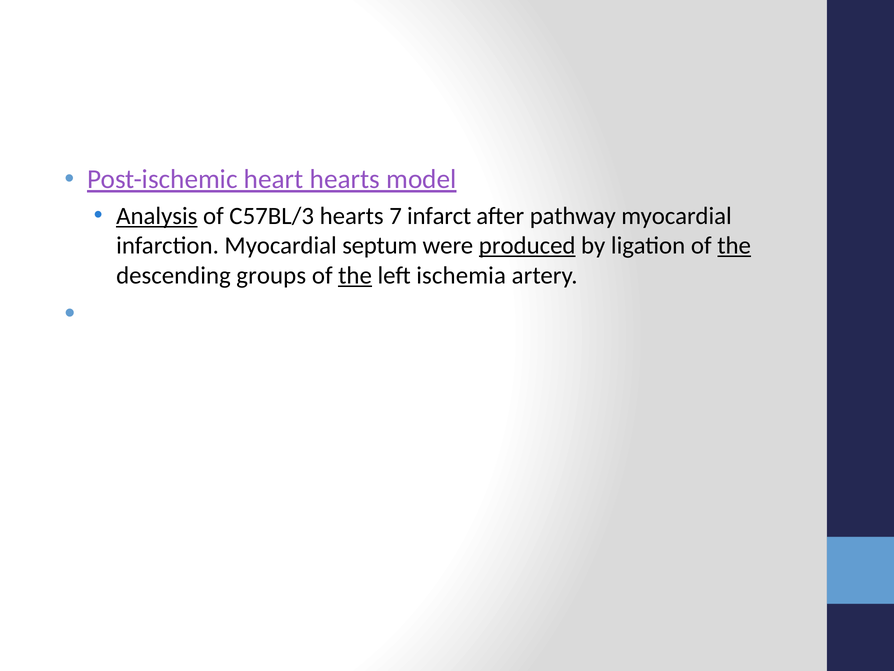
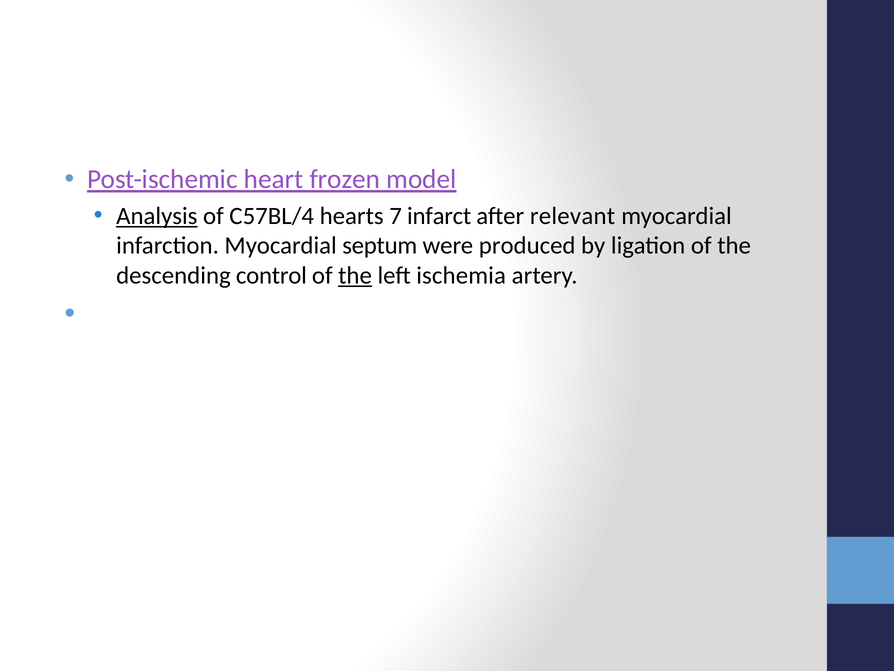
heart hearts: hearts -> frozen (345, 179)
C57BL/3: C57BL/3 -> C57BL/4 (272, 216)
pathway: pathway -> relevant (573, 216)
produced underline: present -> none (527, 246)
the underline: present -> none (734, 246)
groups: groups -> control (271, 275)
